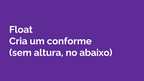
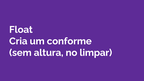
abaixo: abaixo -> limpar (96, 53)
